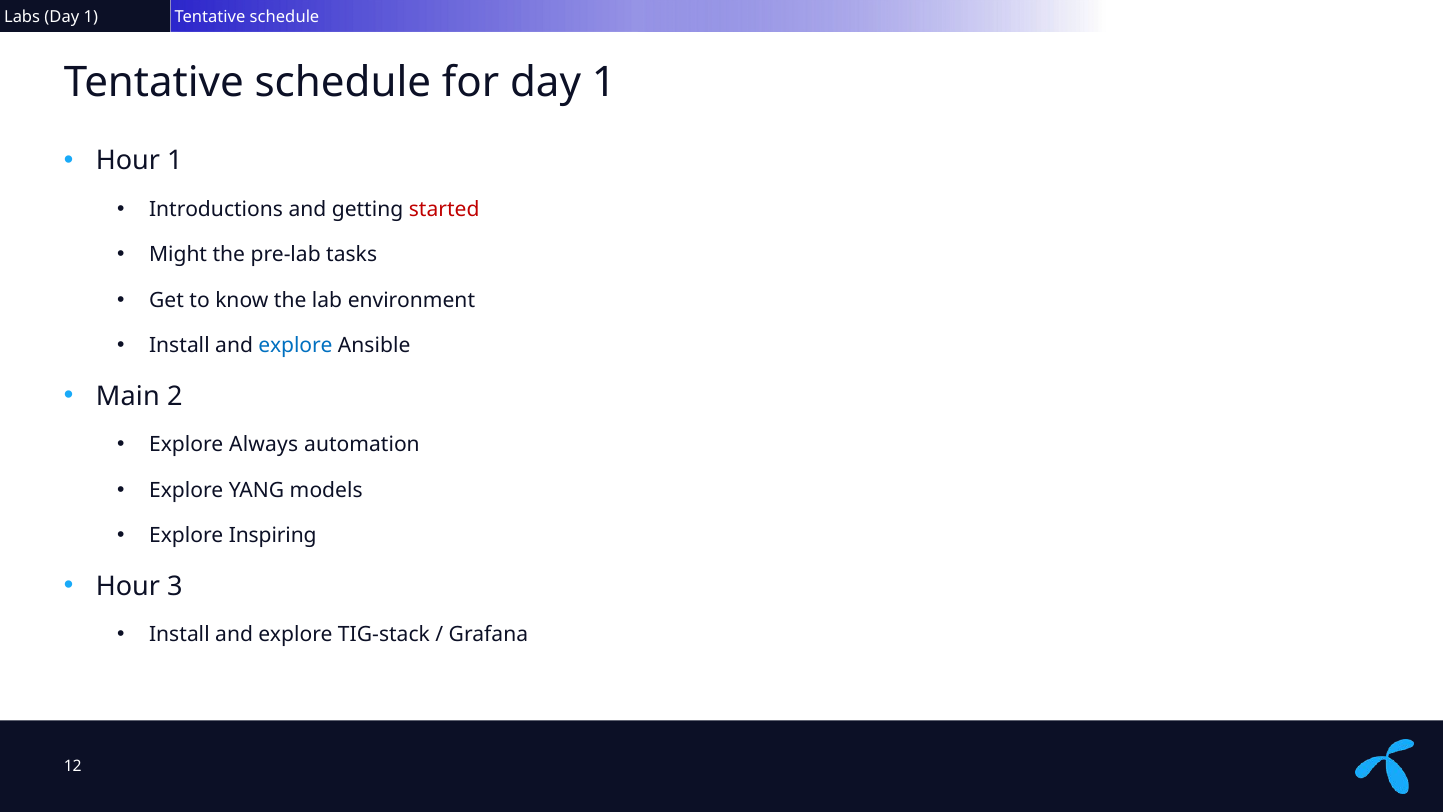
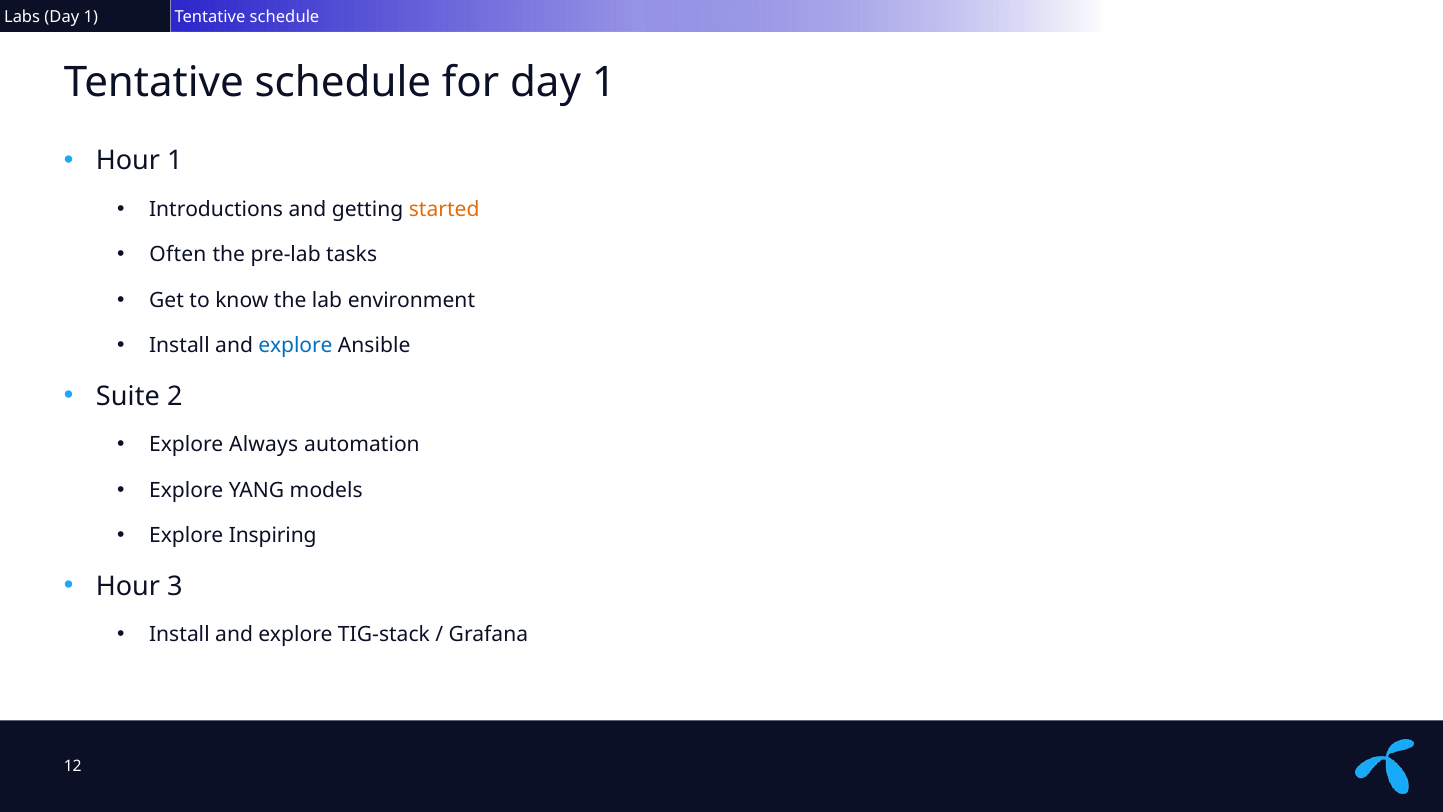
started colour: red -> orange (444, 209)
Might: Might -> Often (178, 255)
Main: Main -> Suite (128, 396)
